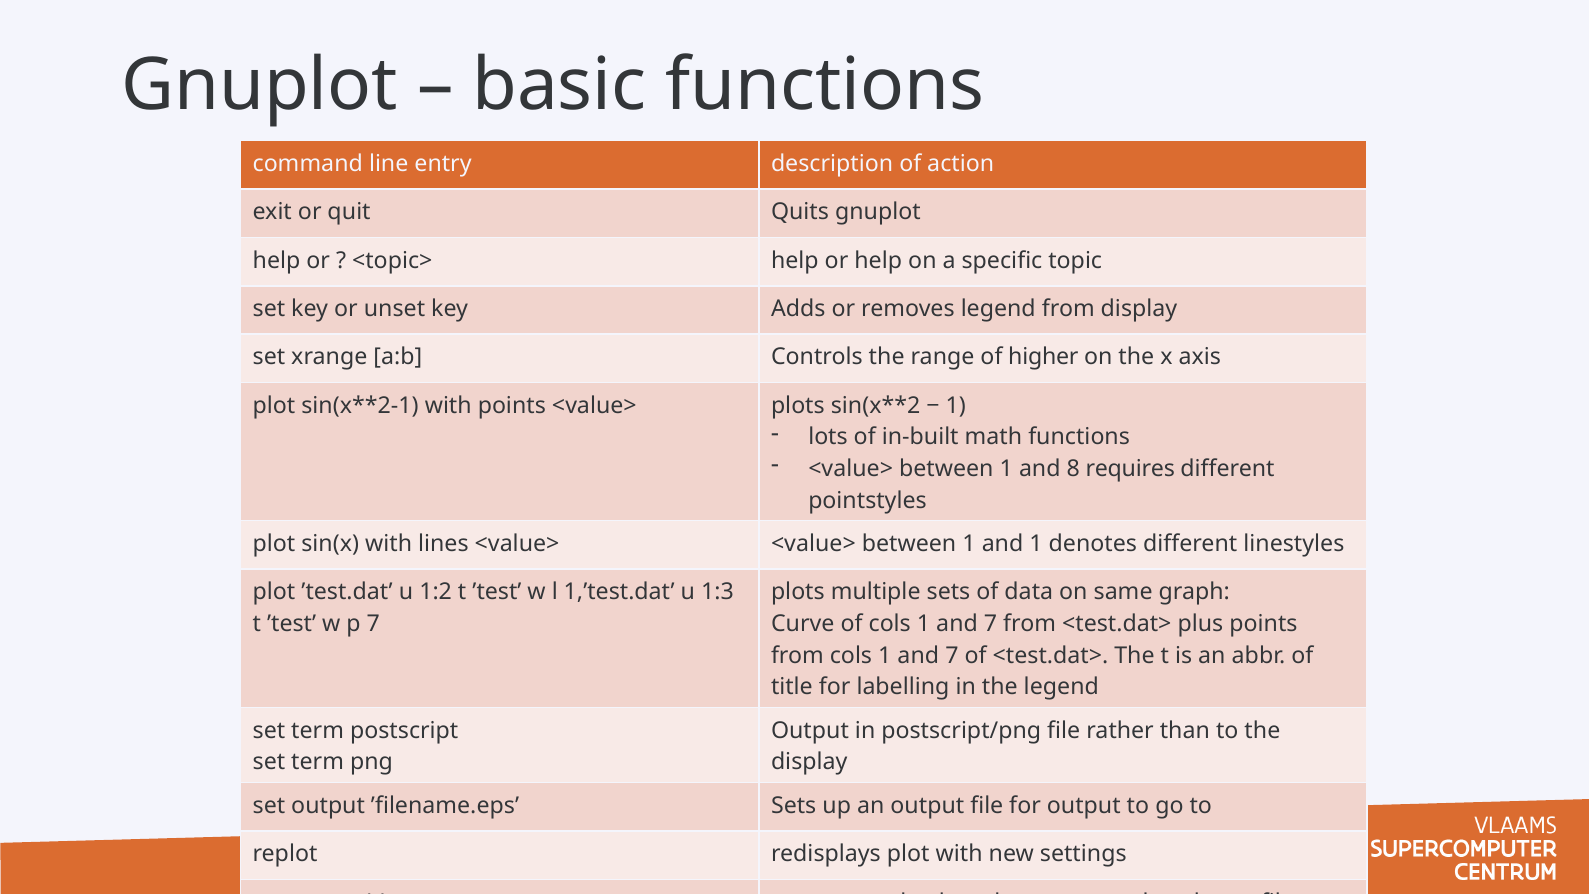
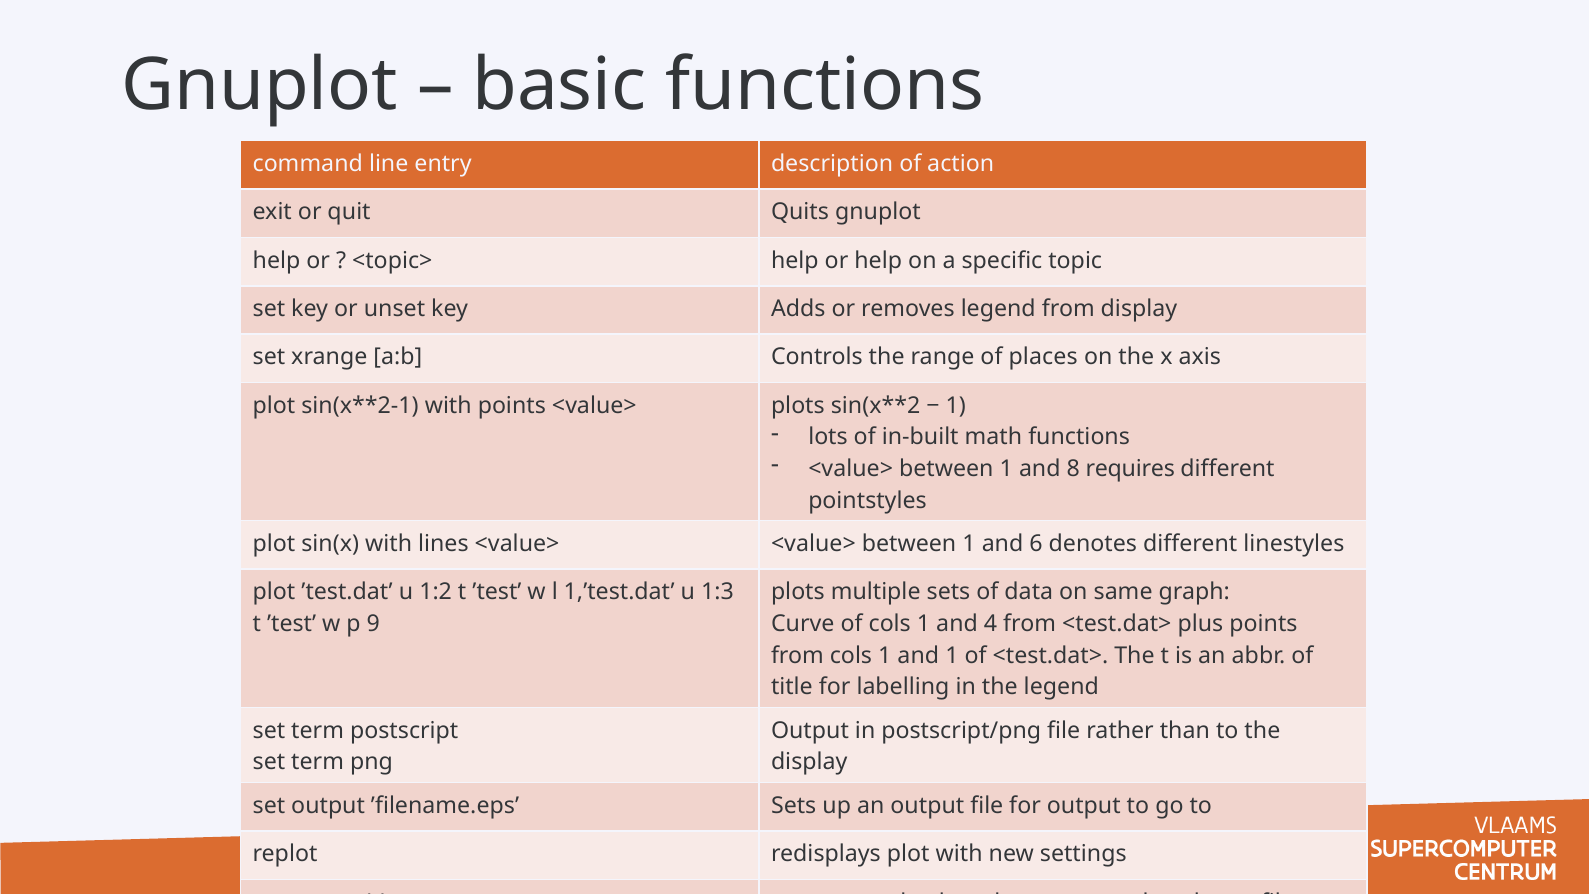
higher: higher -> places (1043, 357)
and 1: 1 -> 6 (1036, 544)
p 7: 7 -> 9 (373, 624)
7: 7 -> 4 (991, 624)
7: 7 -> 1 (952, 655)
